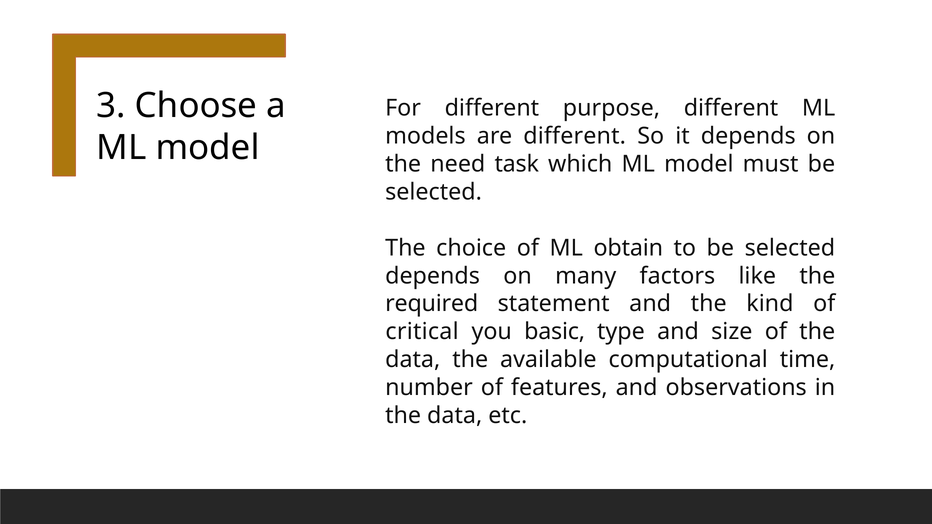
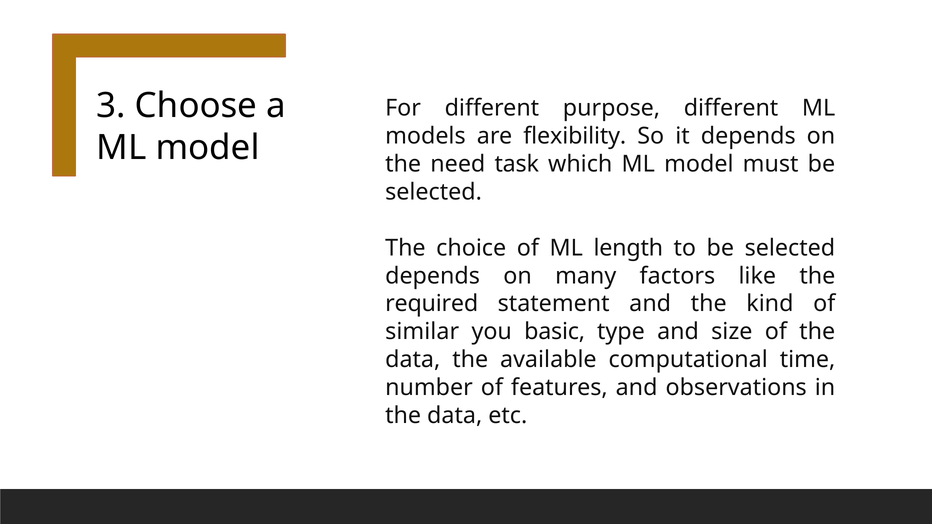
are different: different -> flexibility (575, 136)
obtain: obtain -> length (628, 248)
critical: critical -> similar (422, 332)
